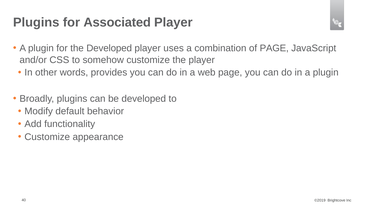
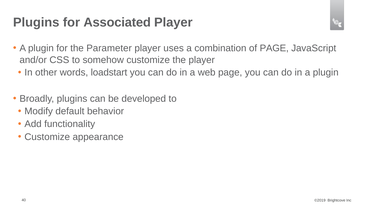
the Developed: Developed -> Parameter (109, 48)
provides: provides -> loadstart (109, 73)
